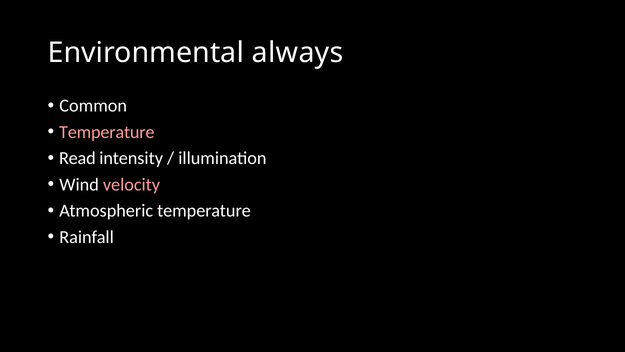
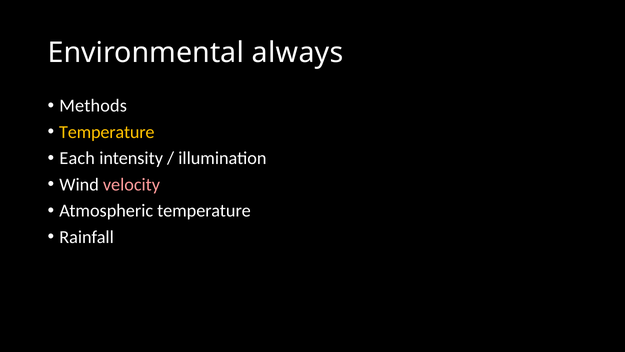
Common: Common -> Methods (93, 106)
Temperature colour: pink -> yellow (107, 132)
Read: Read -> Each (77, 158)
